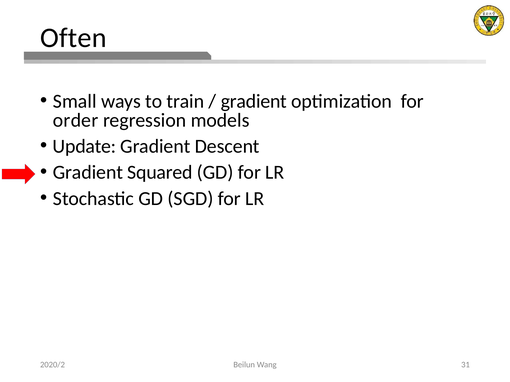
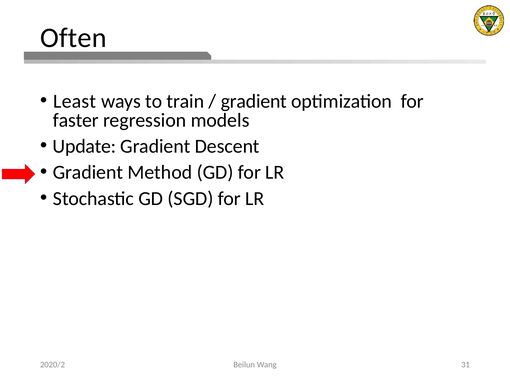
Small: Small -> Least (75, 101)
order: order -> faster (76, 120)
Squared: Squared -> Method (160, 173)
